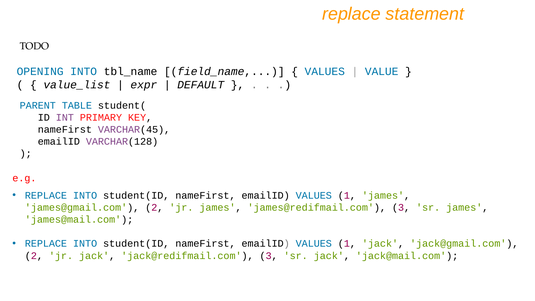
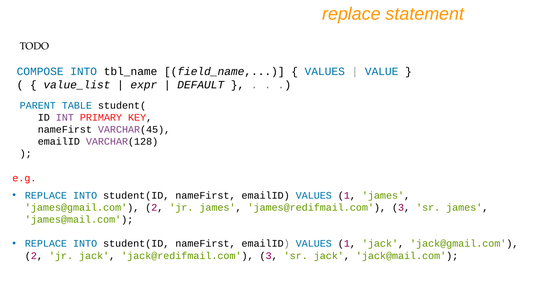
OPENING: OPENING -> COMPOSE (40, 71)
